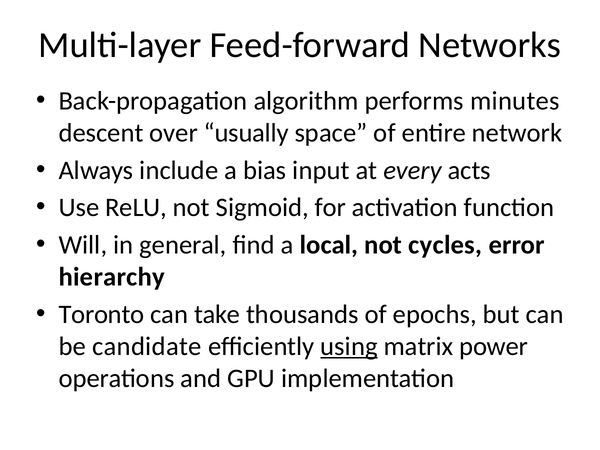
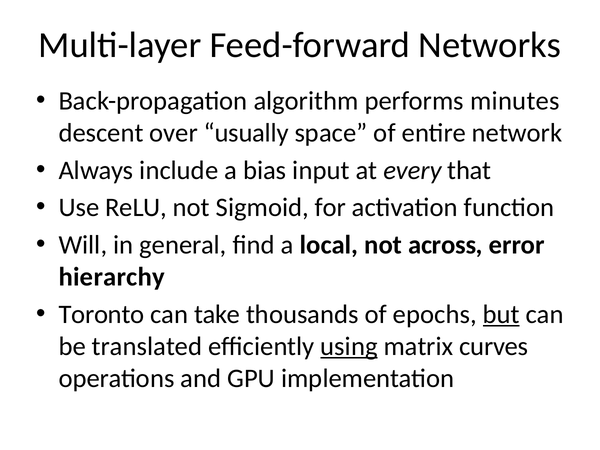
acts: acts -> that (469, 170)
cycles: cycles -> across (446, 245)
but underline: none -> present (501, 314)
candidate: candidate -> translated (147, 346)
power: power -> curves (494, 346)
